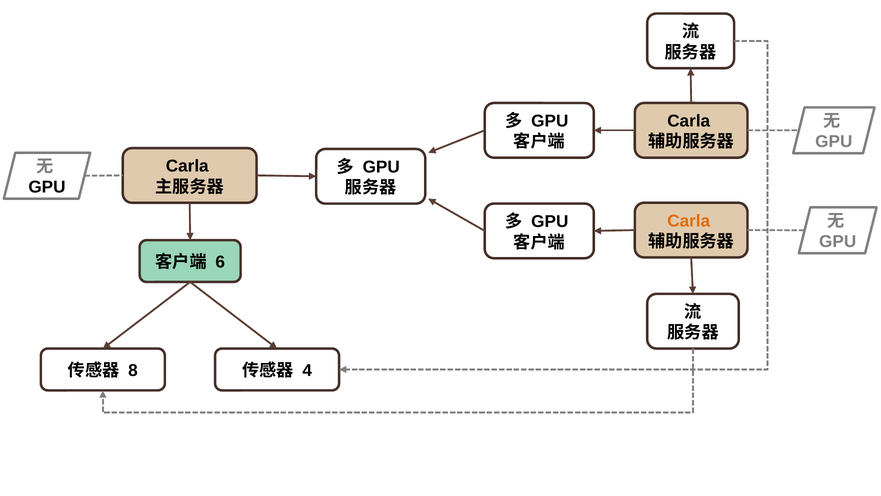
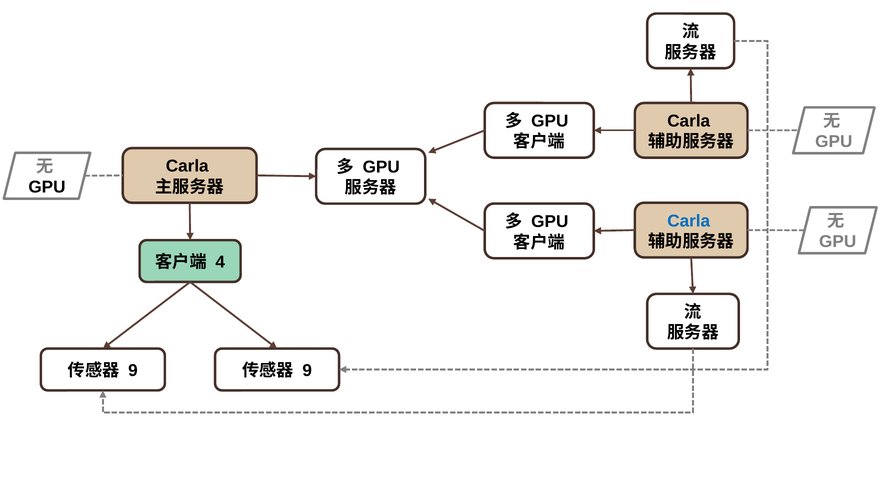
Carla colour: orange -> blue (689, 221)
6: 6 -> 4 (220, 262)
8: 8 -> 9 (133, 370)
4: 4 -> 9 (307, 370)
